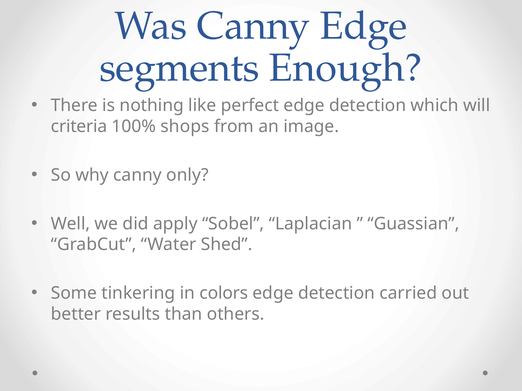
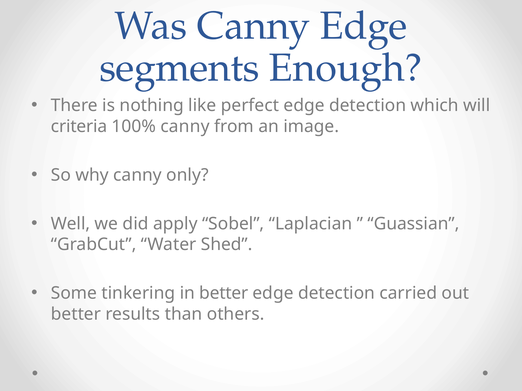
100% shops: shops -> canny (185, 127)
in colors: colors -> better (224, 294)
